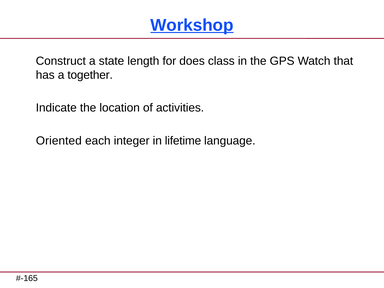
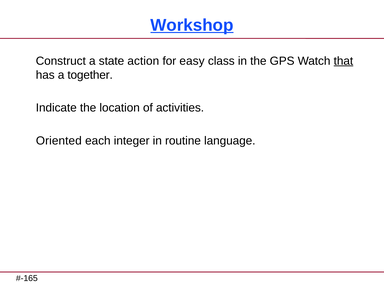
length: length -> action (143, 61)
does: does -> easy (192, 61)
that underline: none -> present (343, 61)
lifetime: lifetime -> routine (183, 141)
